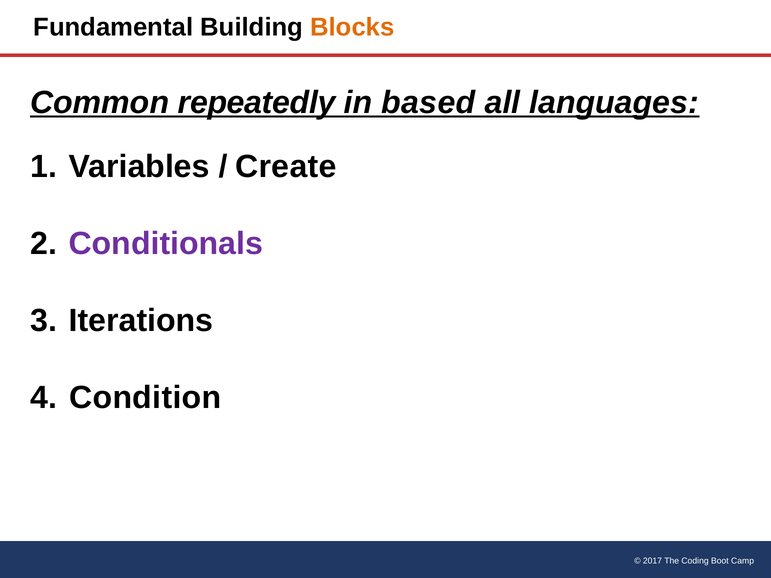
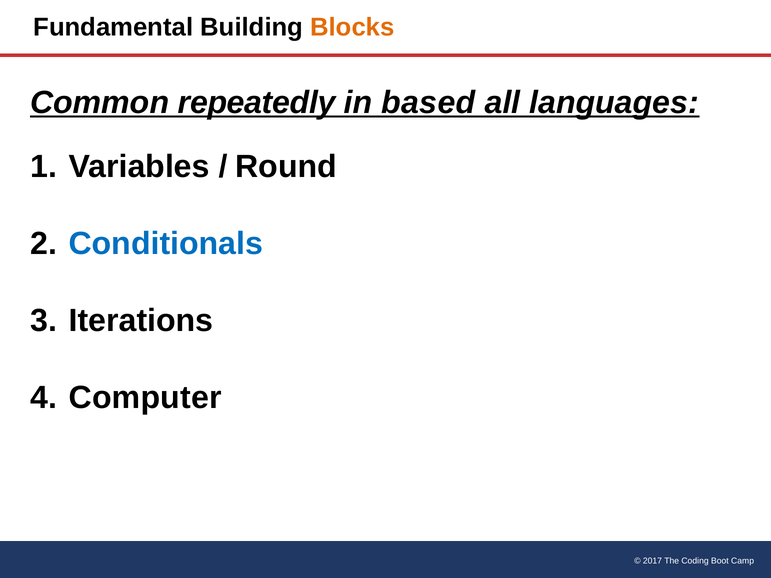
Create: Create -> Round (286, 167)
Conditionals colour: purple -> blue (166, 244)
Condition: Condition -> Computer (145, 398)
